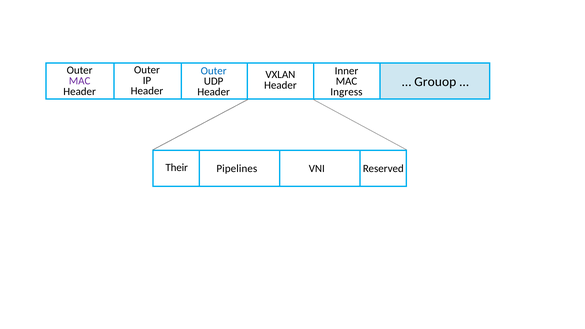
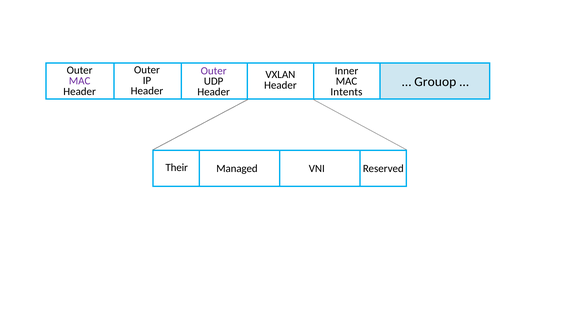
Outer colour: blue -> purple (214, 71)
Ingress: Ingress -> Intents (346, 92)
Pipelines: Pipelines -> Managed (237, 169)
